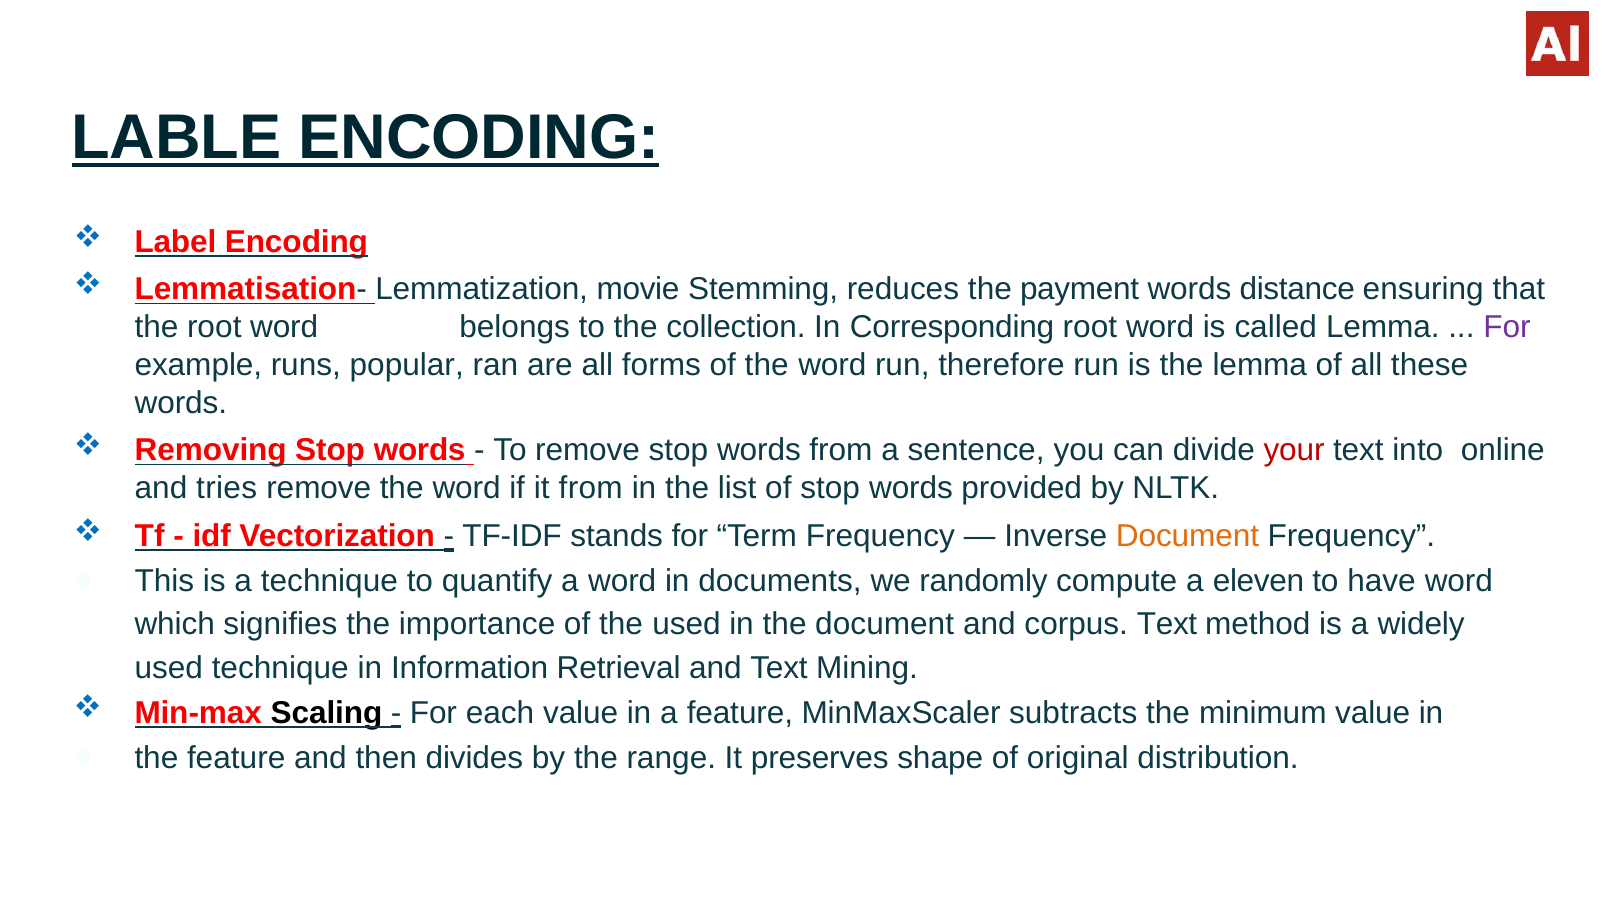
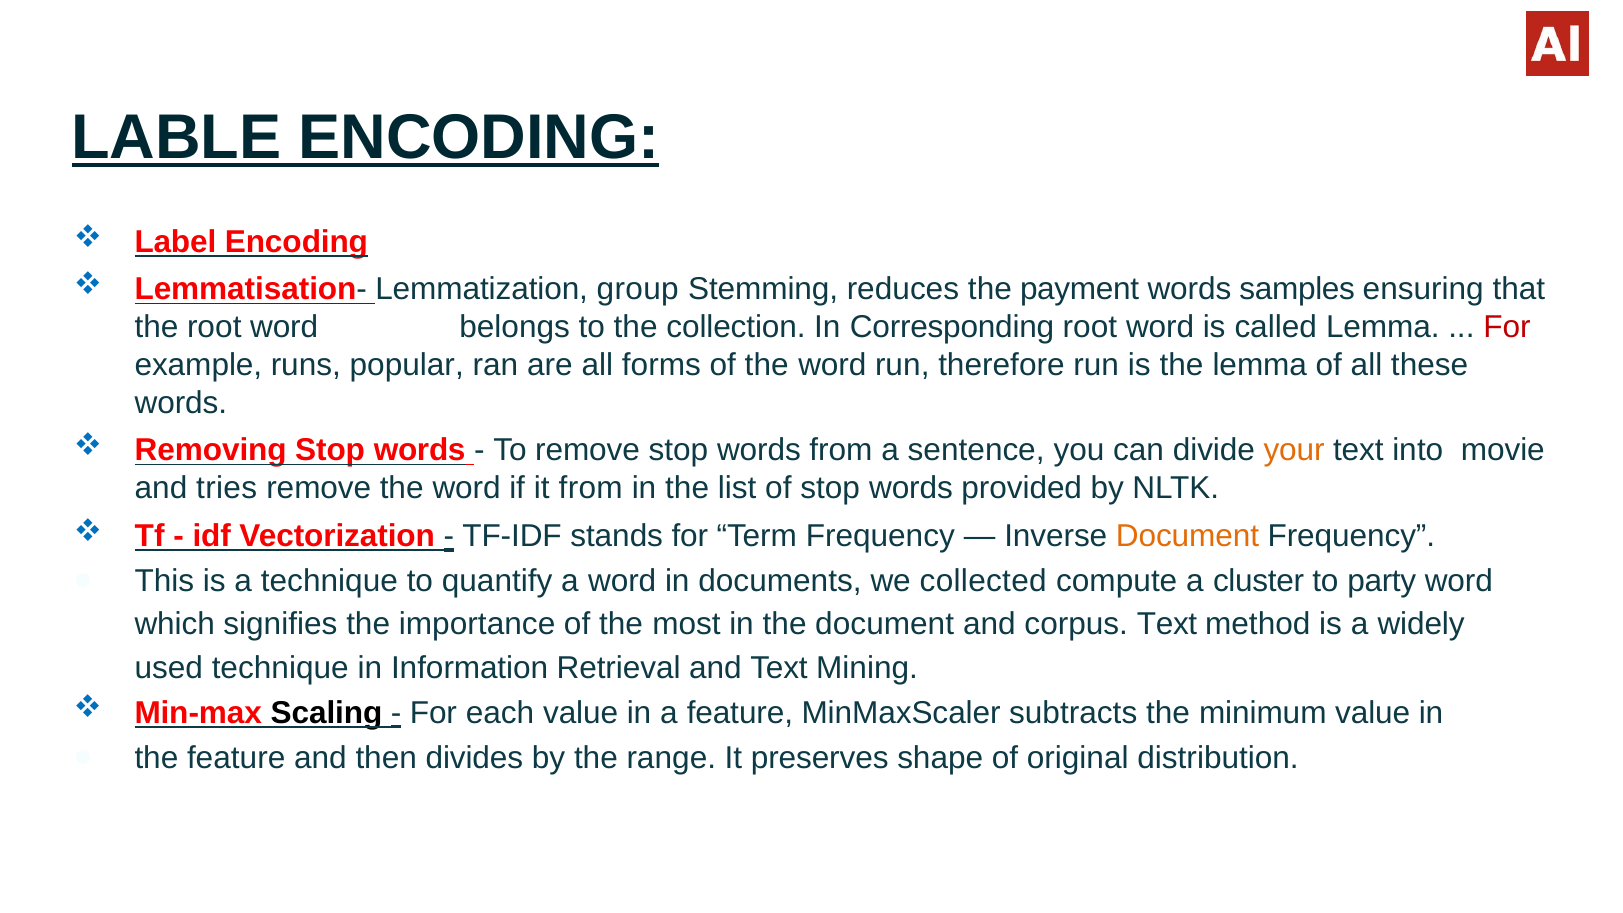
movie: movie -> group (638, 289)
distance: distance -> samples (1297, 289)
For colour: purple -> red (1507, 327)
your colour: red -> orange (1294, 451)
online: online -> movie (1503, 451)
randomly: randomly -> collected (983, 581)
eleven: eleven -> cluster (1259, 581)
have: have -> party (1382, 581)
the used: used -> most (687, 624)
